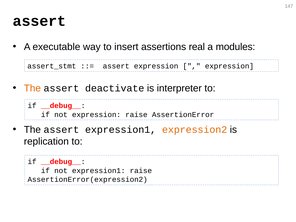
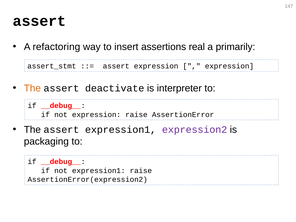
executable: executable -> refactoring (56, 47)
modules: modules -> primarily (235, 47)
expression2 colour: orange -> purple (195, 130)
replication: replication -> packaging (46, 142)
